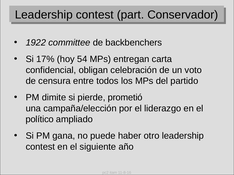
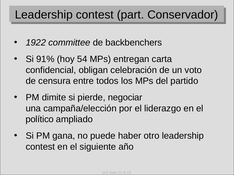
17%: 17% -> 91% (45, 59)
prometió: prometió -> negociar (125, 98)
